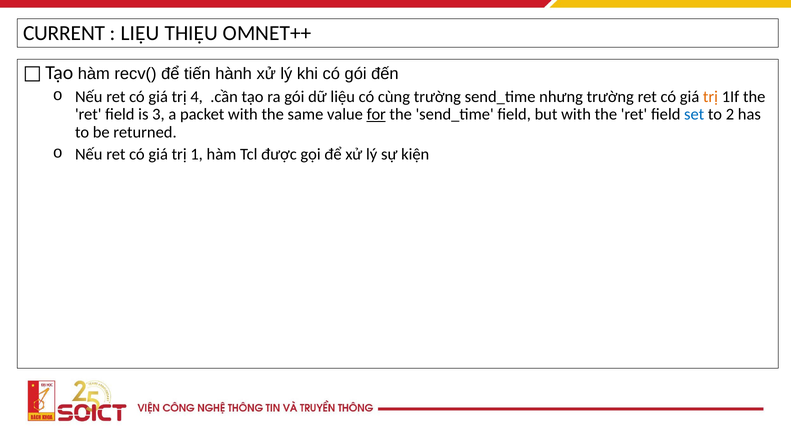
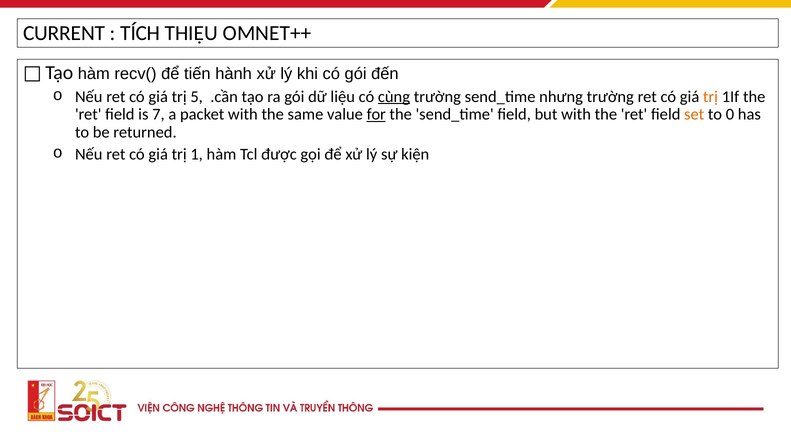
LIỆU: LIỆU -> TÍCH (140, 33)
4: 4 -> 5 (197, 97)
cùng underline: none -> present (394, 97)
3: 3 -> 7 (158, 114)
set colour: blue -> orange (694, 114)
2: 2 -> 0 (730, 114)
